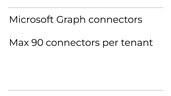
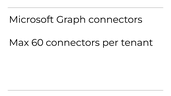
90: 90 -> 60 (37, 43)
